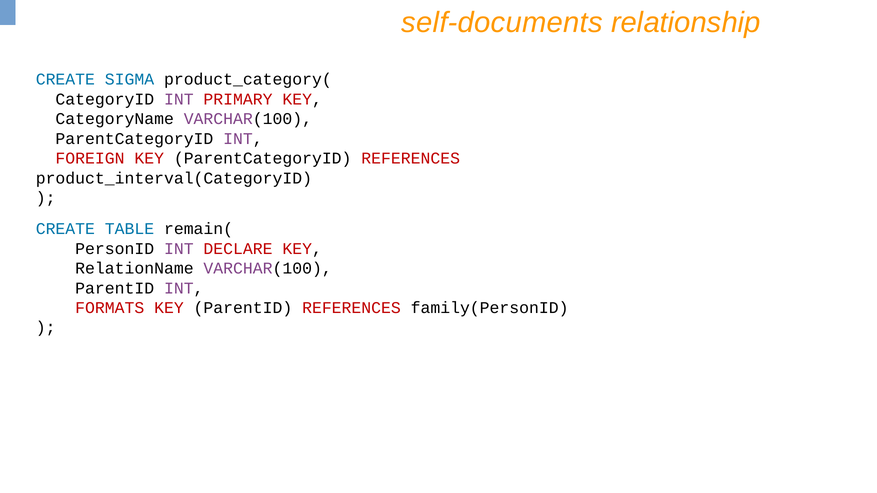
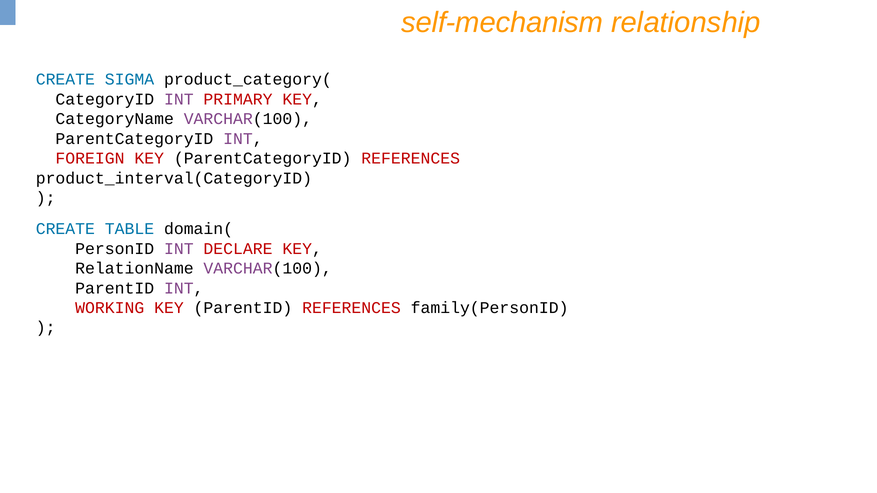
self-documents: self-documents -> self-mechanism (502, 23)
remain(: remain( -> domain( (199, 229)
FORMATS: FORMATS -> WORKING (110, 308)
